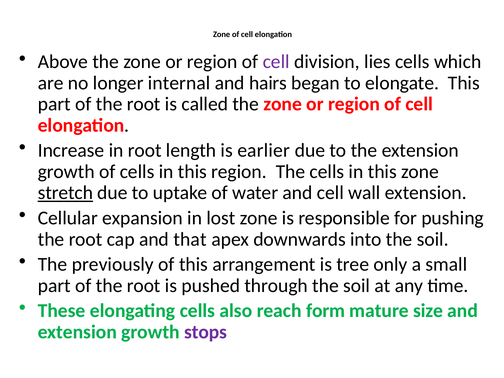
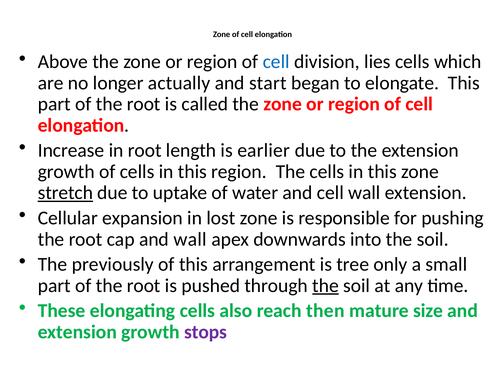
cell colour: purple -> blue (276, 62)
internal: internal -> actually (179, 83)
hairs: hairs -> start (268, 83)
and that: that -> wall (190, 239)
the underline: none -> present (326, 286)
form: form -> then (325, 311)
